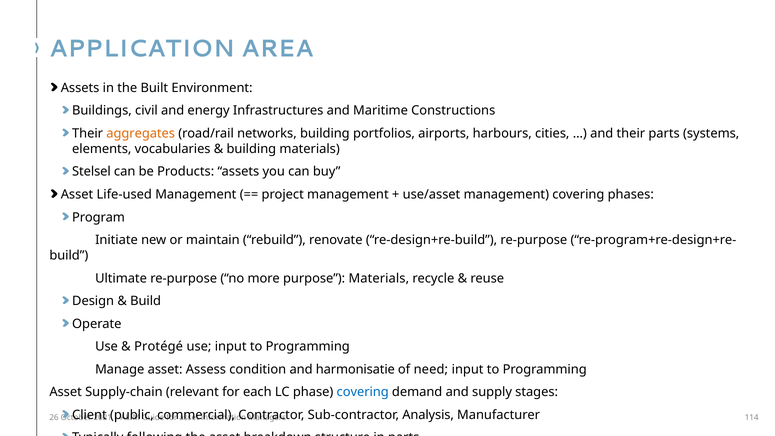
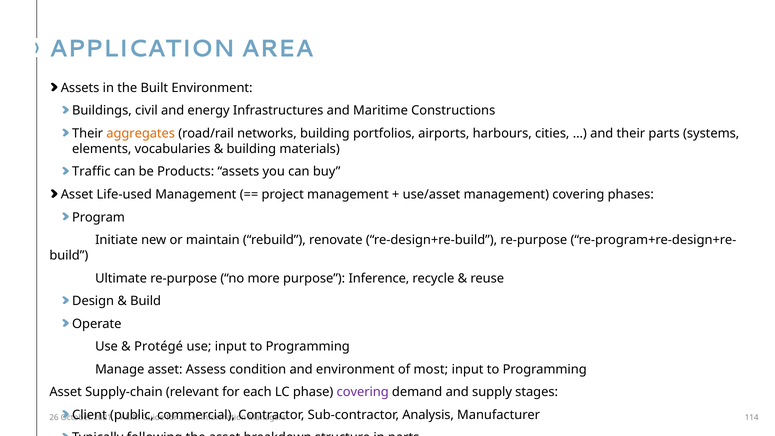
Stelsel: Stelsel -> Traffic (91, 172)
purpose Materials: Materials -> Inference (379, 278)
and harmonisatie: harmonisatie -> environment (355, 369)
need: need -> most (431, 369)
covering colour: blue -> purple (363, 392)
